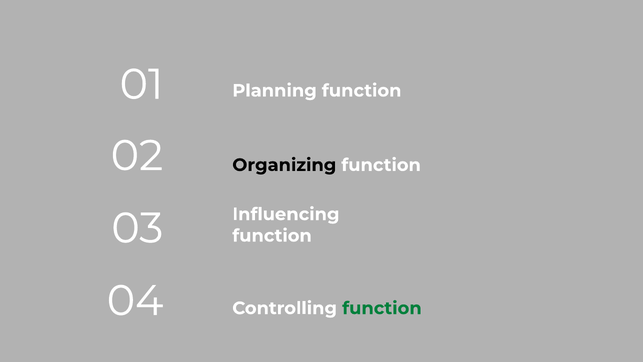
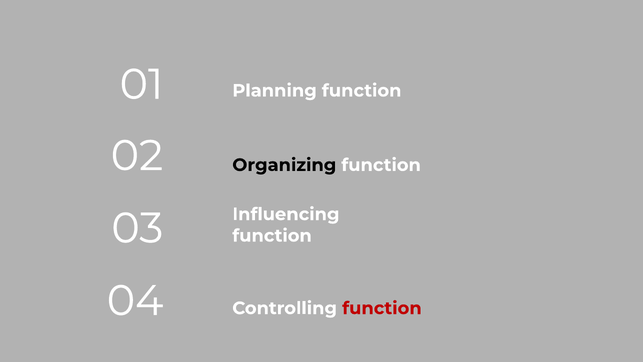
function colour: green -> red (382, 308)
